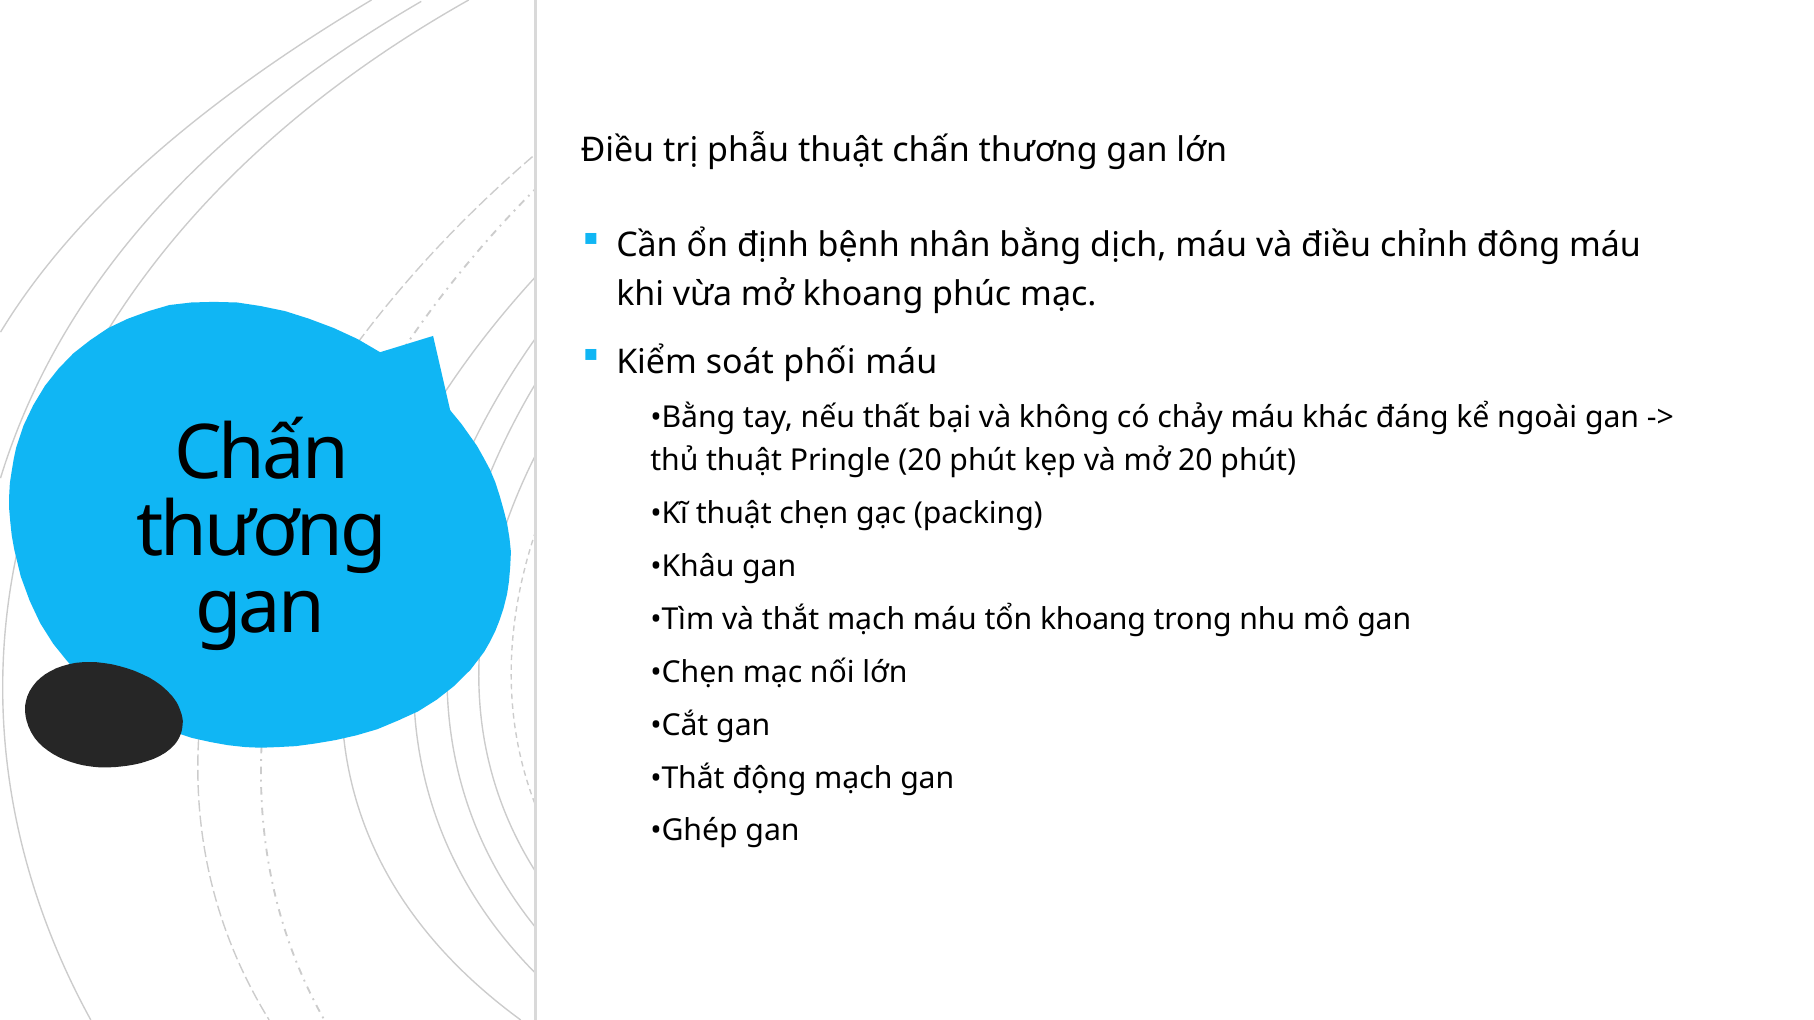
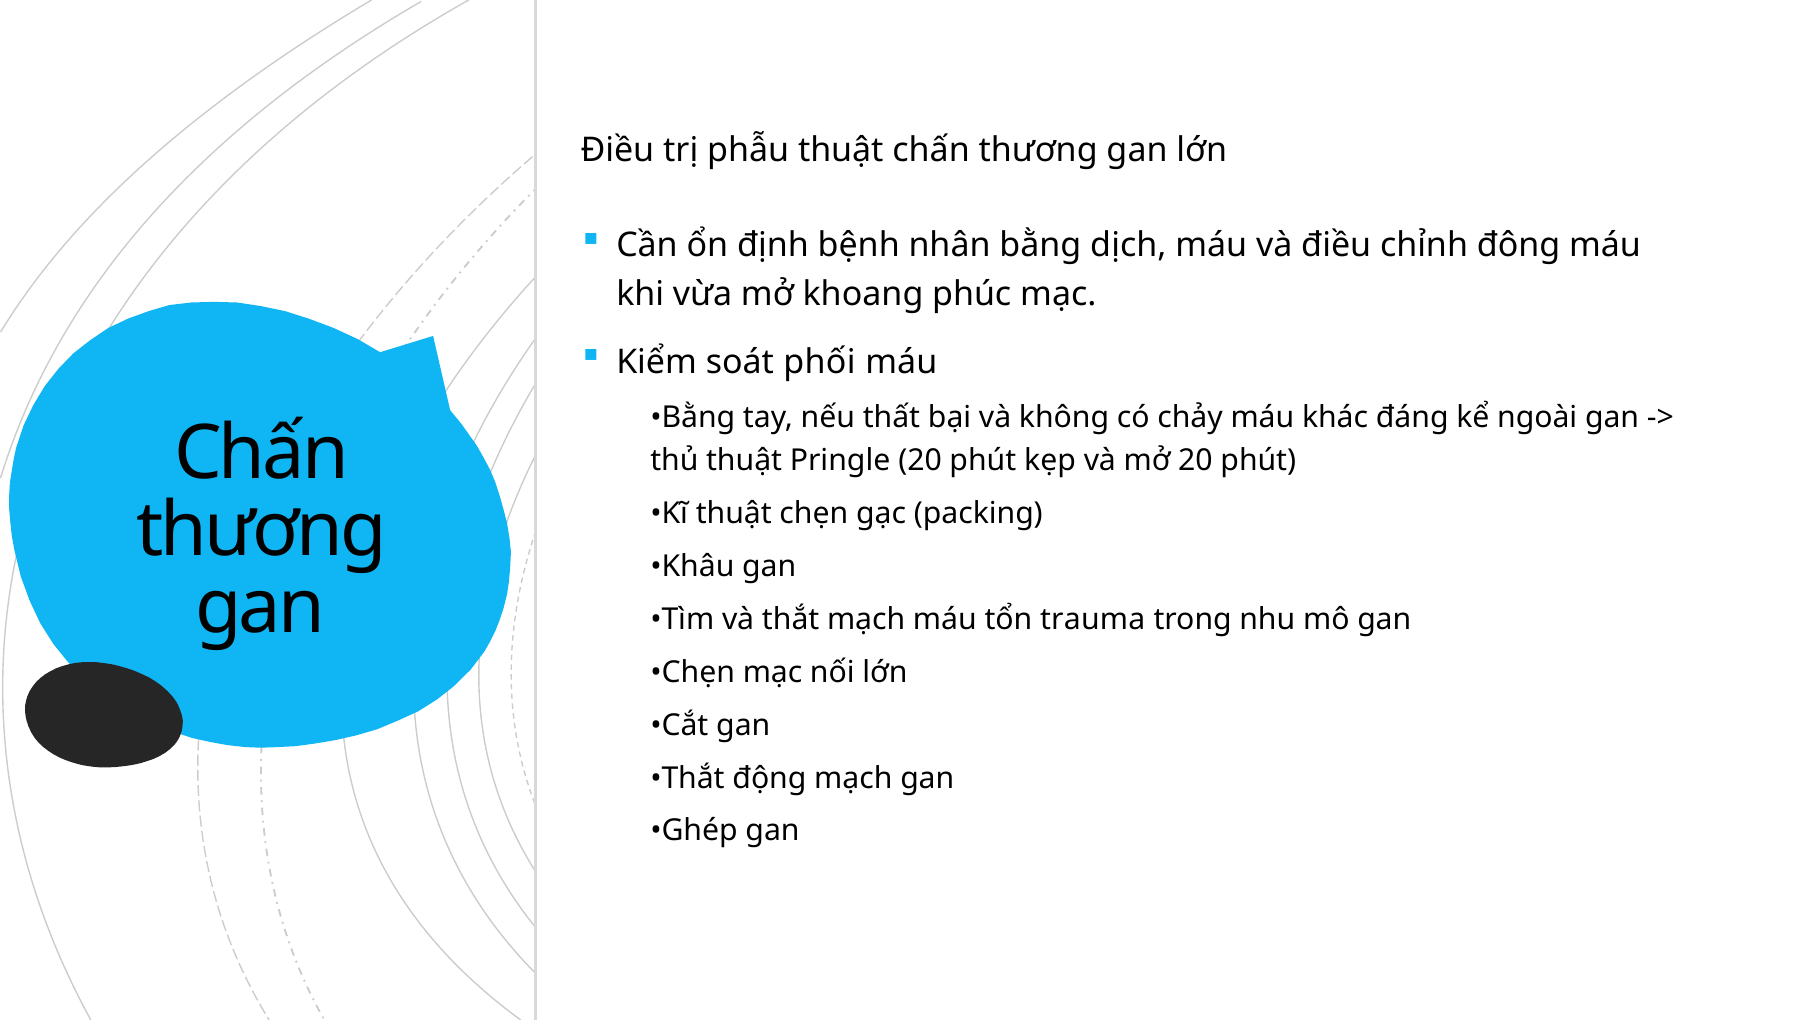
tổn khoang: khoang -> trauma (1093, 620)
